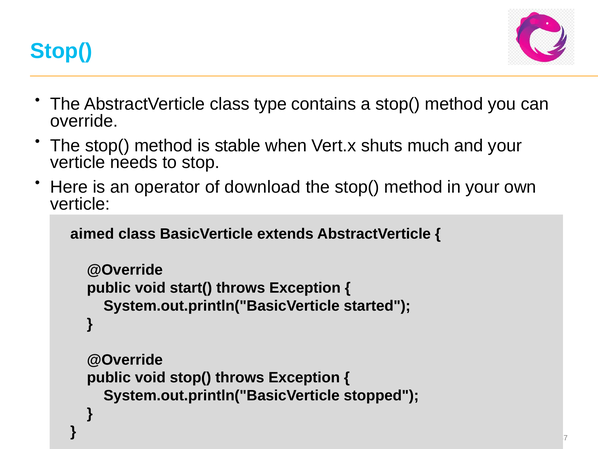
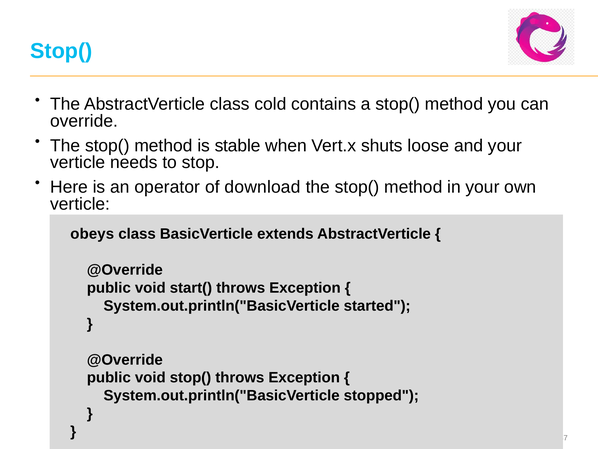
type: type -> cold (270, 104)
much: much -> loose (428, 146)
aimed: aimed -> obeys (92, 234)
